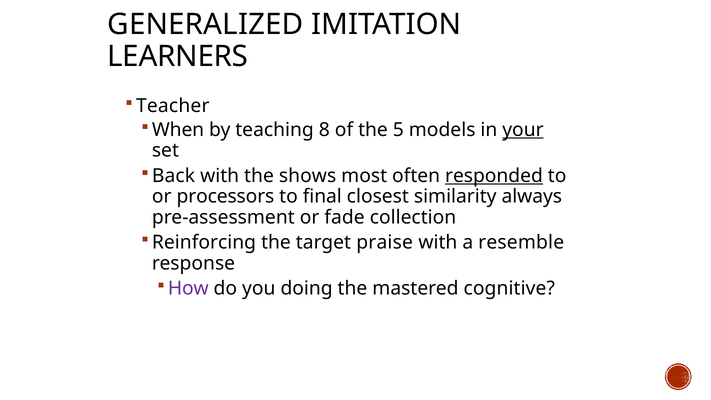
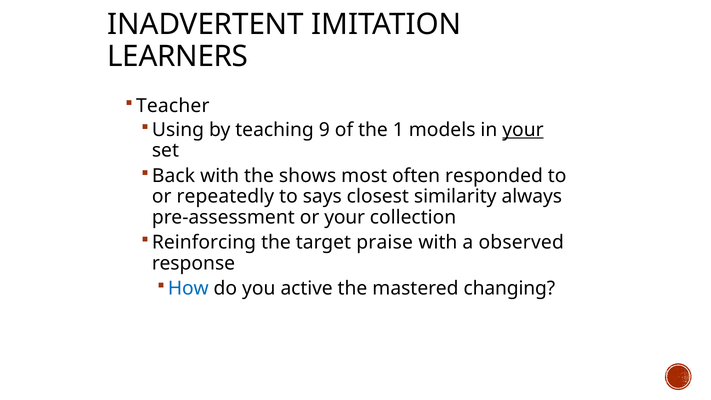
GENERALIZED: GENERALIZED -> INADVERTENT (206, 25)
When: When -> Using (178, 130)
8: 8 -> 9 (324, 130)
5: 5 -> 1 (398, 130)
responded underline: present -> none (494, 176)
processors: processors -> repeatedly (225, 196)
final: final -> says (322, 196)
or fade: fade -> your (345, 217)
resemble: resemble -> observed (521, 242)
How colour: purple -> blue (188, 288)
doing: doing -> active (307, 288)
cognitive: cognitive -> changing (509, 288)
